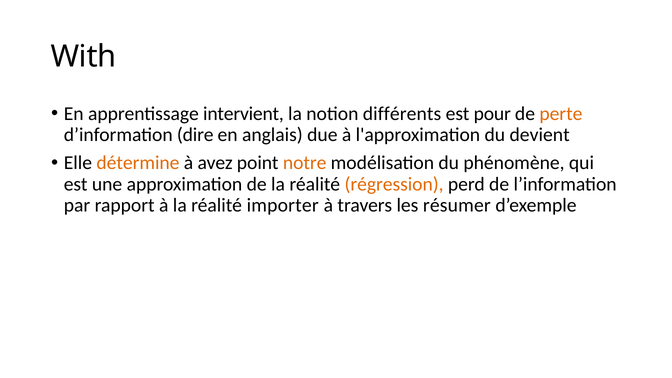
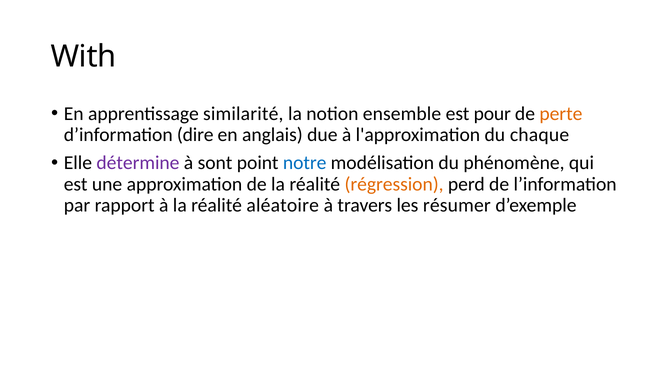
intervient: intervient -> similarité (243, 114)
différents: différents -> ensemble (402, 114)
devient: devient -> chaque (540, 135)
détermine colour: orange -> purple (138, 163)
avez: avez -> sont (215, 163)
notre colour: orange -> blue (305, 163)
importer: importer -> aléatoire (283, 205)
